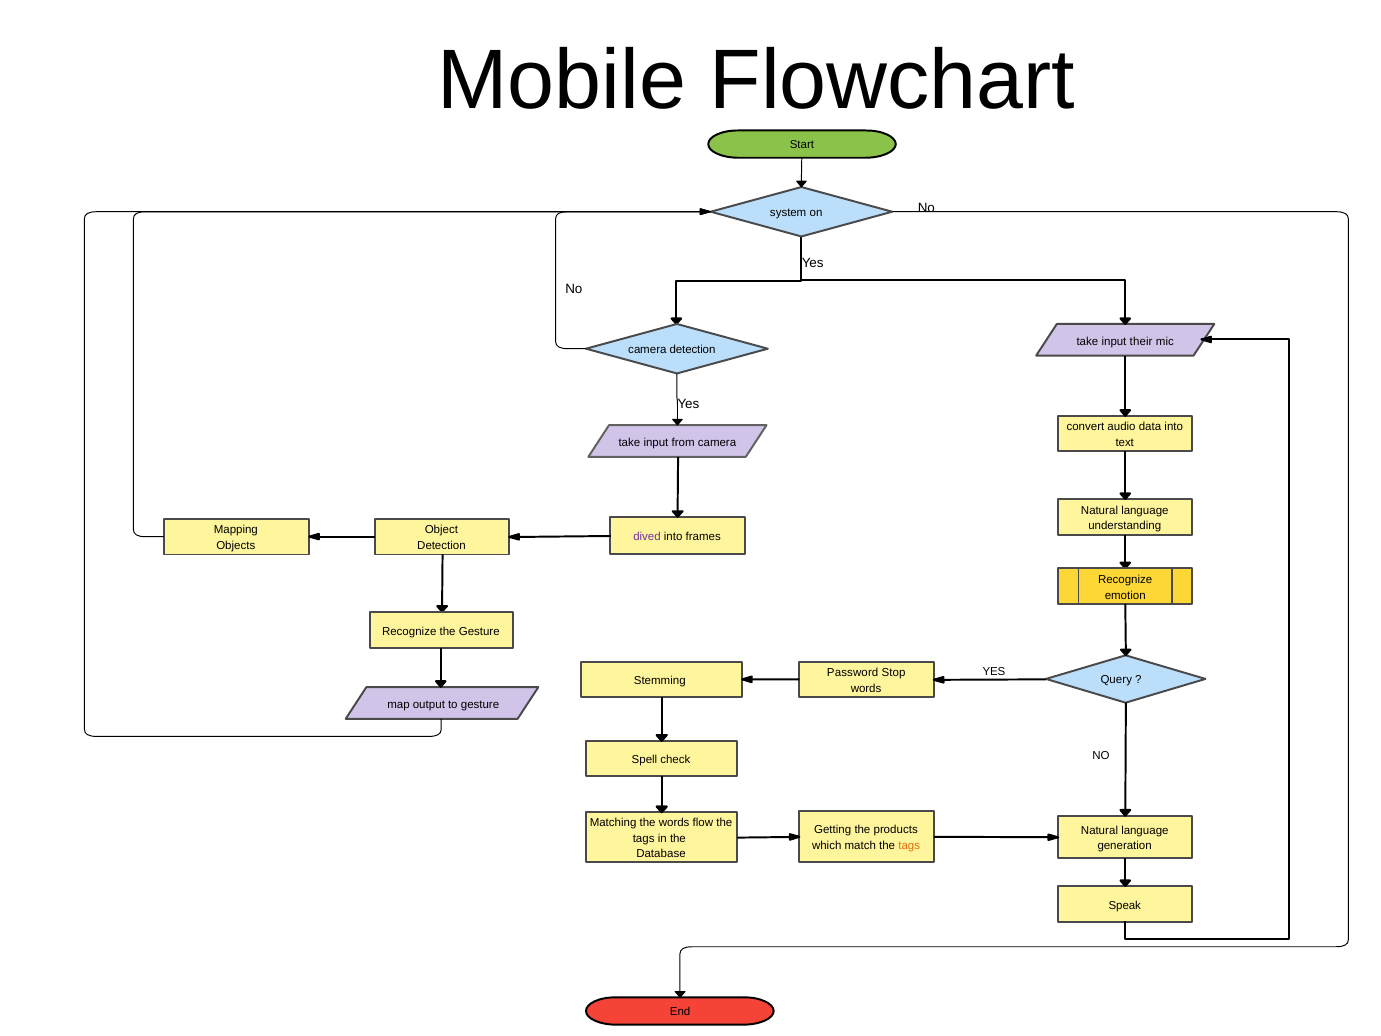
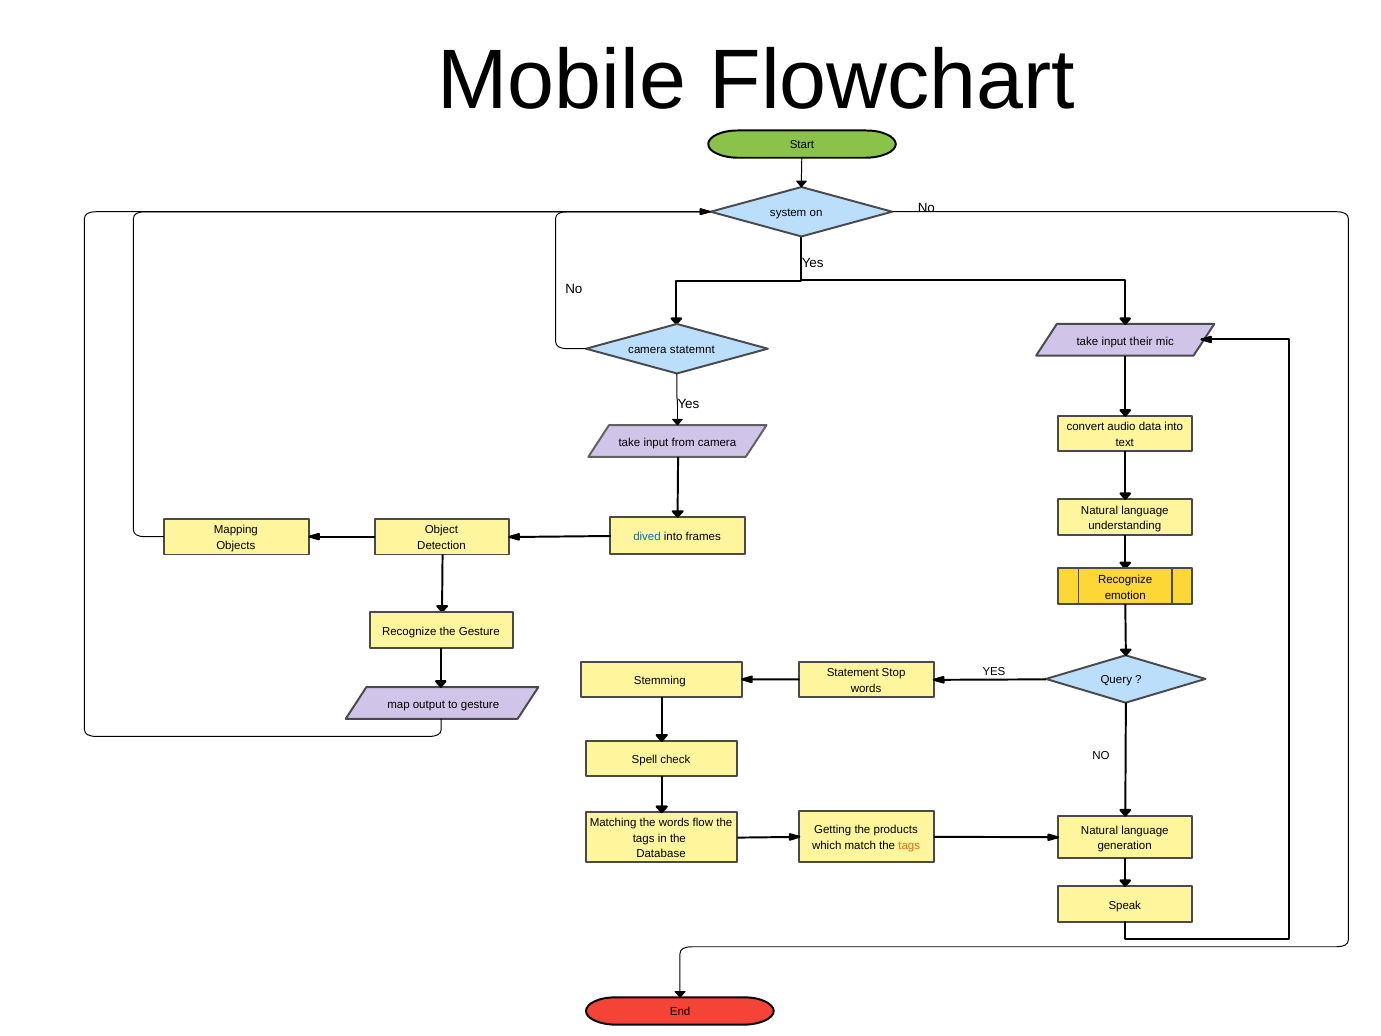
camera detection: detection -> statemnt (692, 350)
dived colour: purple -> blue (647, 537)
Password: Password -> Statement (853, 673)
